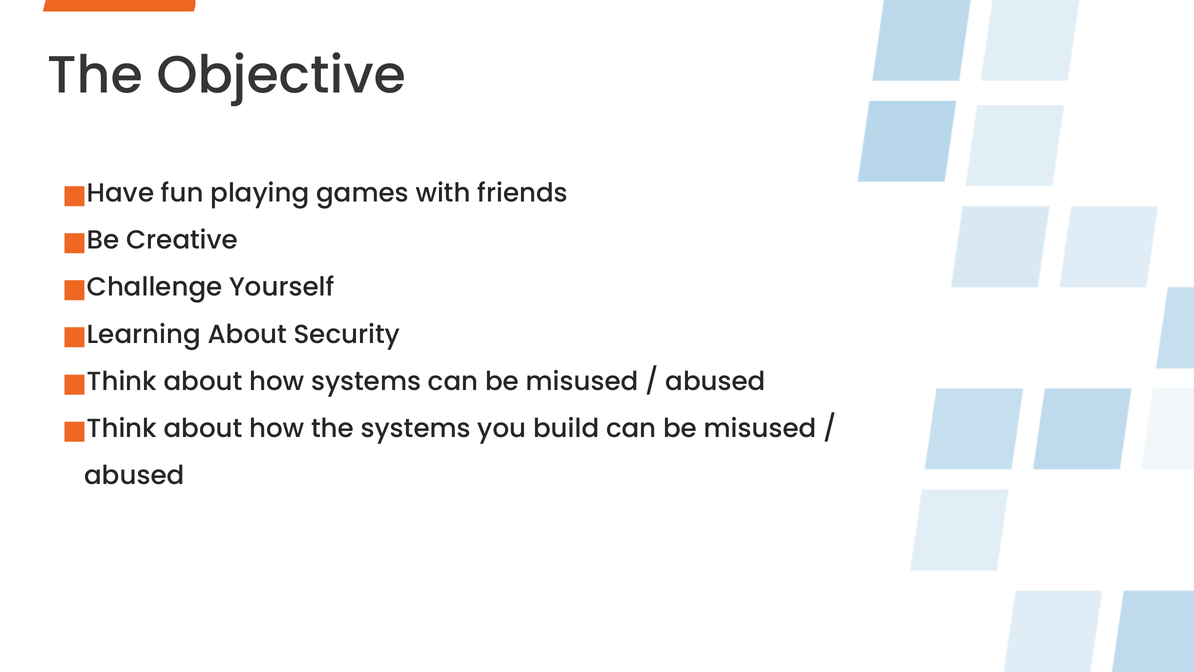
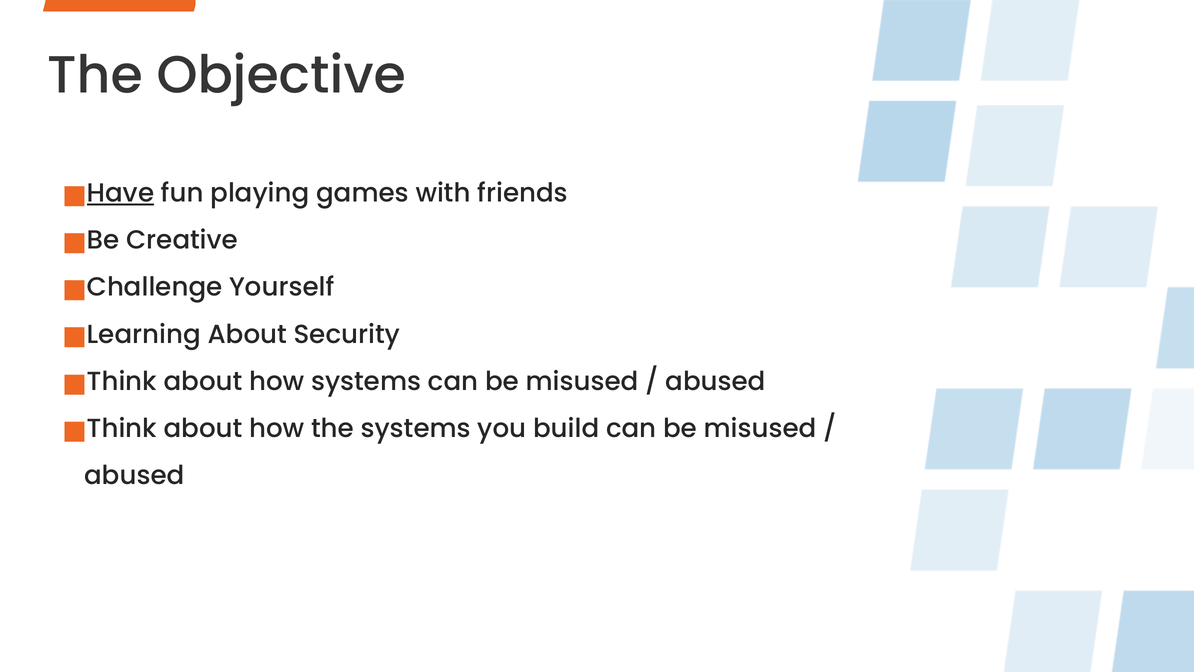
Have underline: none -> present (121, 193)
